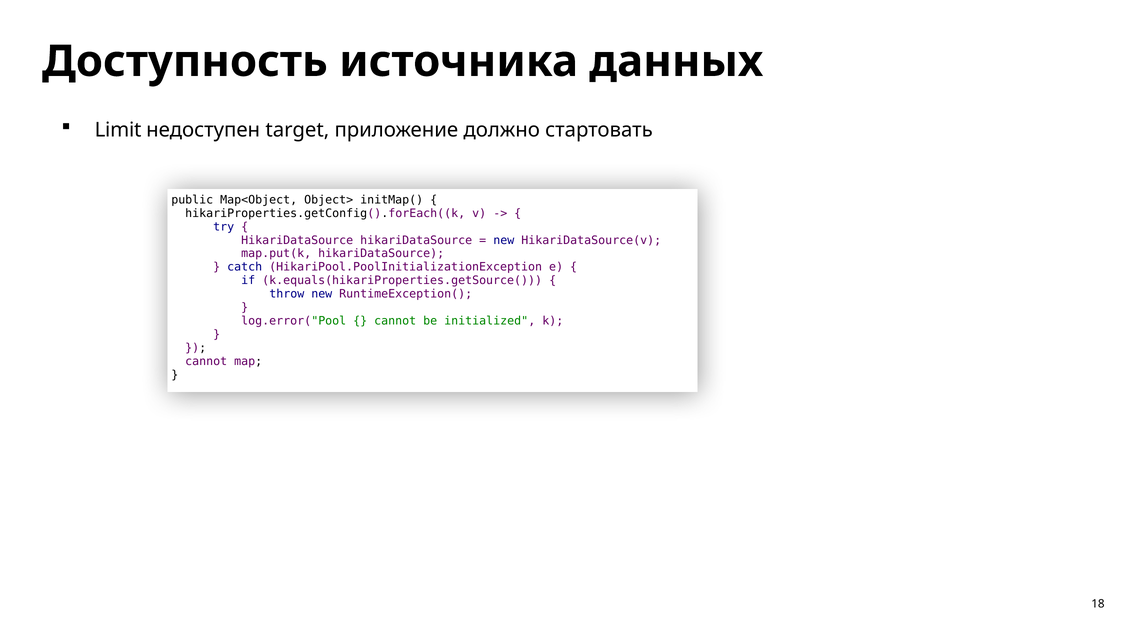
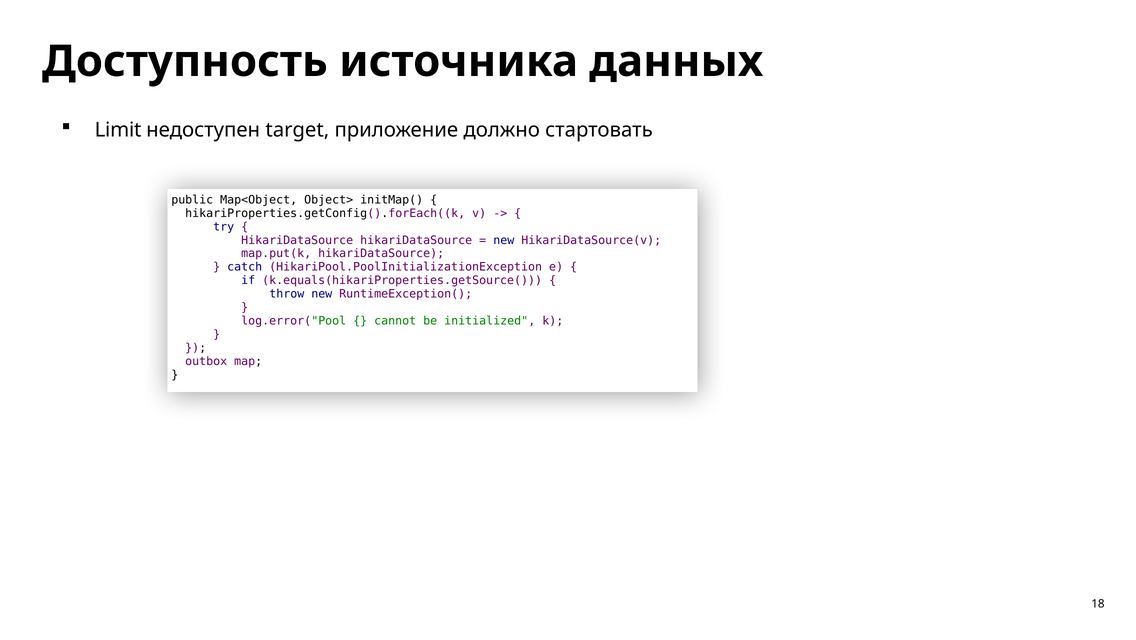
cannot: cannot -> outbox (206, 361)
